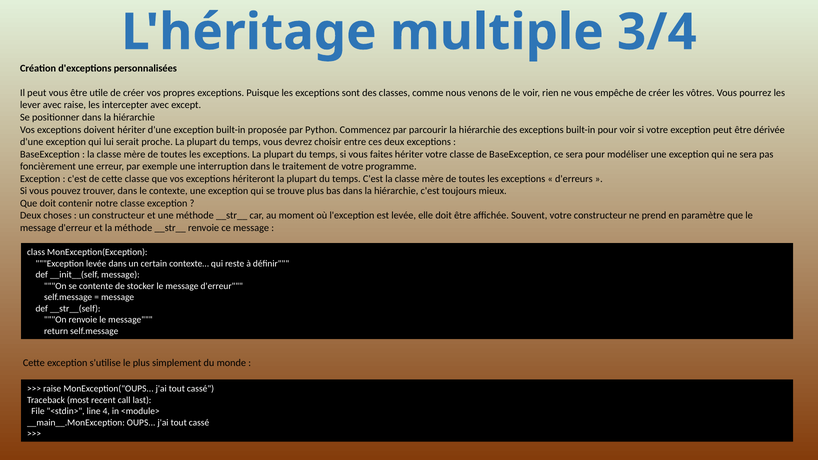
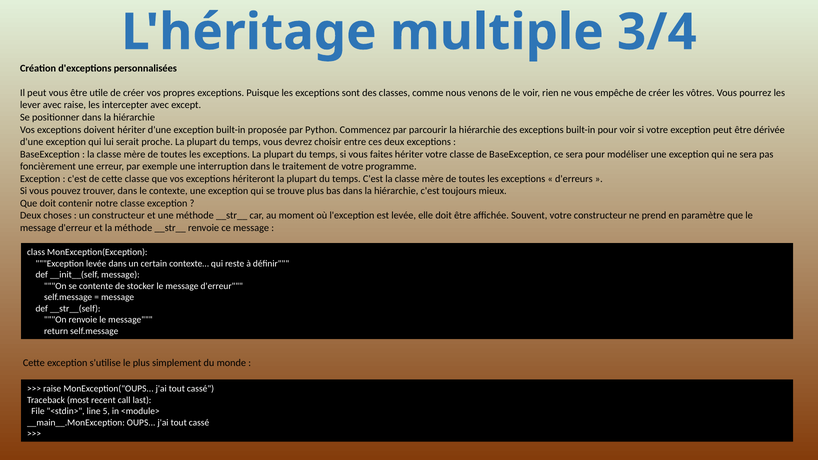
4: 4 -> 5 (106, 411)
